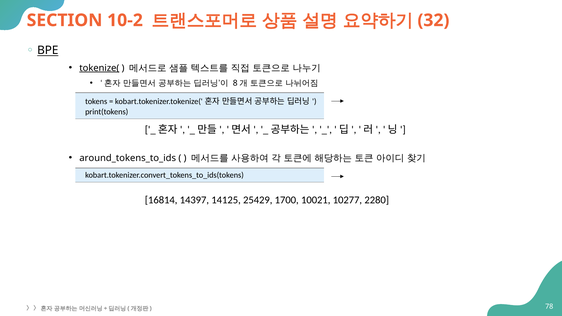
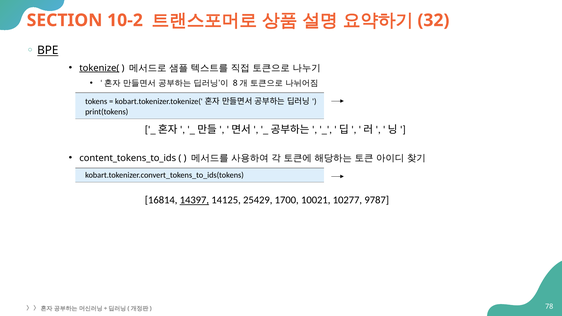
around_tokens_to_ids: around_tokens_to_ids -> content_tokens_to_ids (128, 158)
14397 underline: none -> present (194, 200)
2280: 2280 -> 9787 (377, 200)
